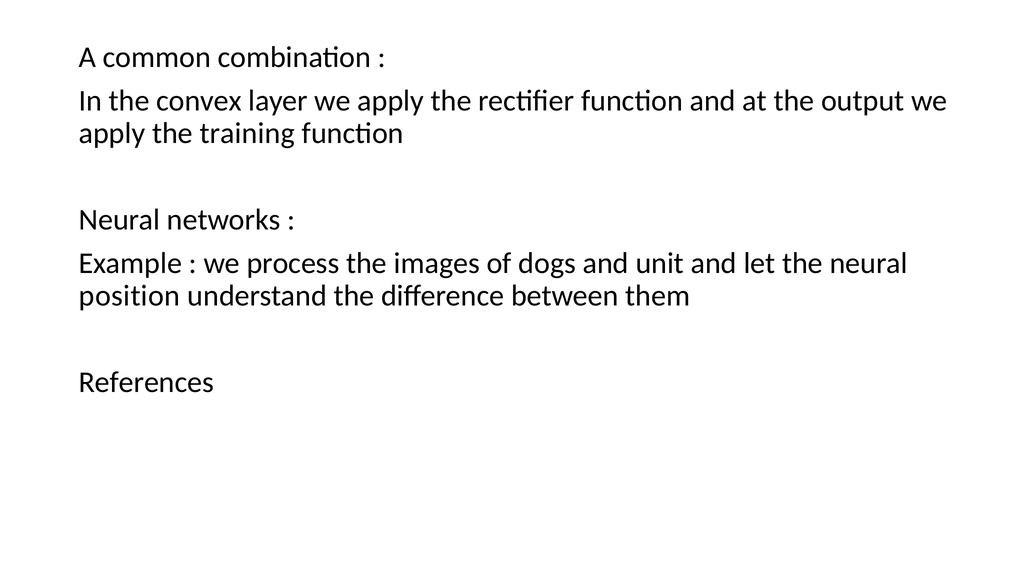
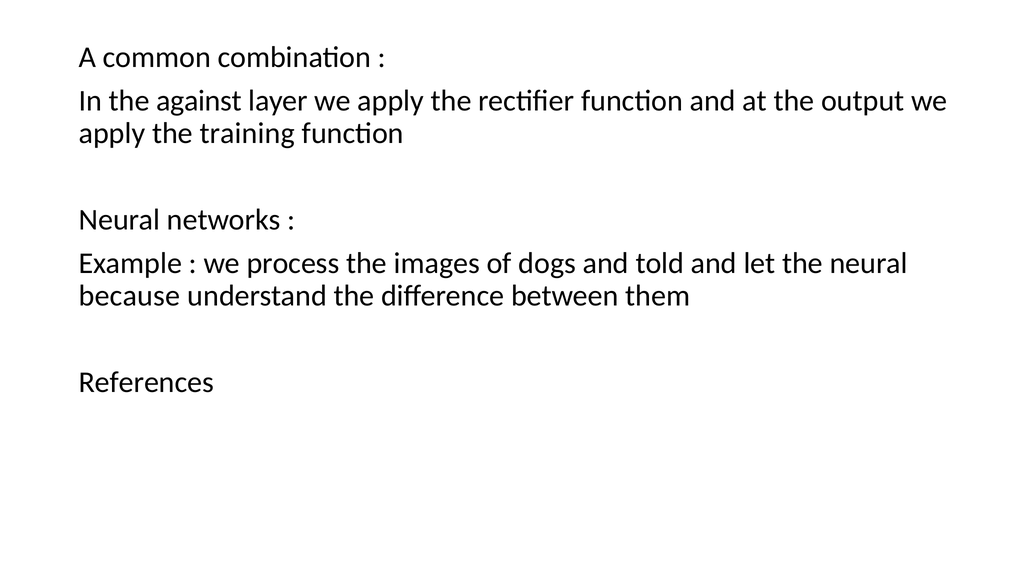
convex: convex -> against (199, 101)
unit: unit -> told (660, 263)
position: position -> because (130, 296)
